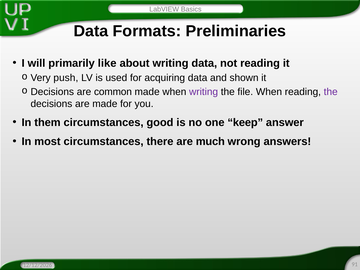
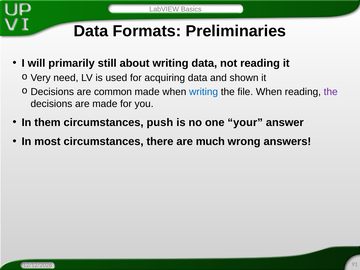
like: like -> still (107, 63)
push: push -> need (66, 78)
writing colour: purple -> blue (204, 92)
good: good -> push (160, 122)
keep: keep -> your (245, 122)
